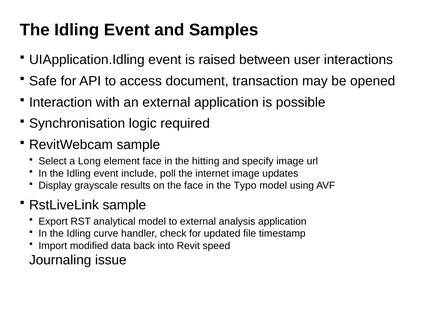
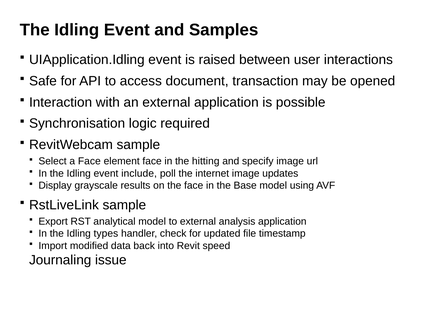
a Long: Long -> Face (89, 161)
Typo: Typo -> Base (245, 185)
curve: curve -> types (106, 234)
